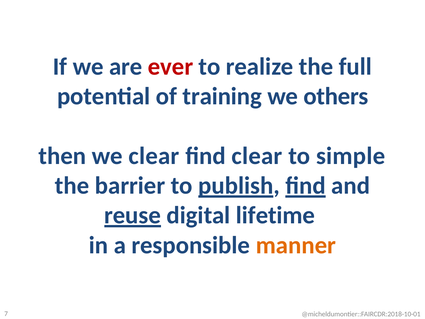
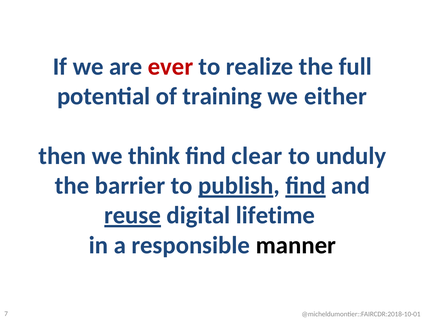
others: others -> either (336, 96)
we clear: clear -> think (154, 156)
simple: simple -> unduly (351, 156)
manner colour: orange -> black (296, 245)
